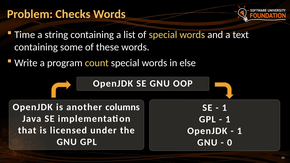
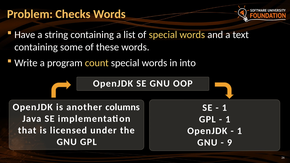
Time: Time -> Have (25, 35)
else: else -> into (188, 63)
0: 0 -> 9 (230, 143)
